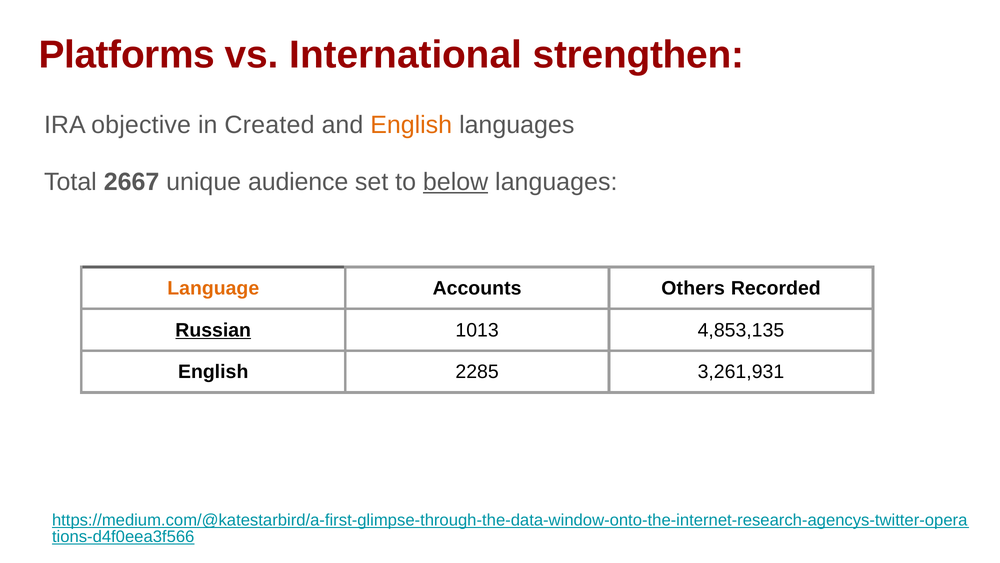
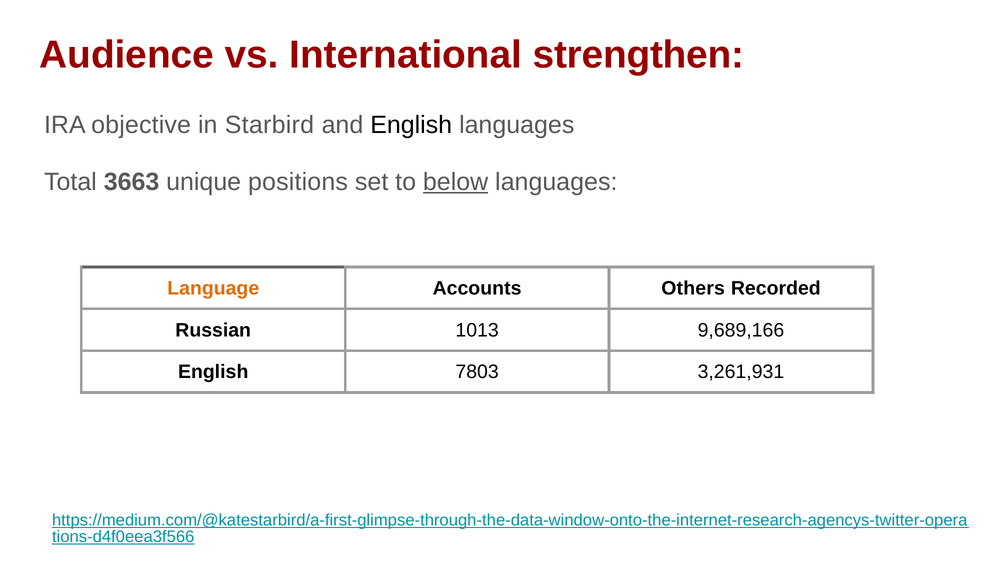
Platforms: Platforms -> Audience (127, 55)
Created: Created -> Starbird (269, 125)
English colour: orange -> black (411, 125)
2667: 2667 -> 3663 (132, 182)
audience: audience -> positions (298, 182)
Russian underline: present -> none (213, 330)
4,853,135: 4,853,135 -> 9,689,166 (741, 330)
2285: 2285 -> 7803 (477, 372)
